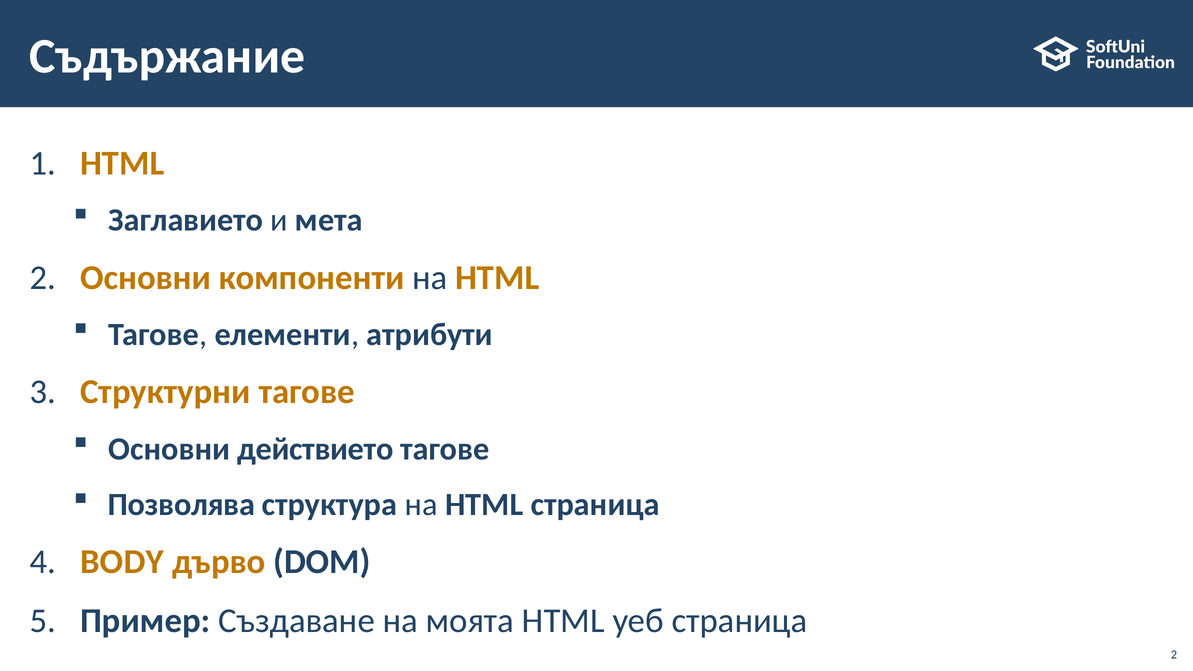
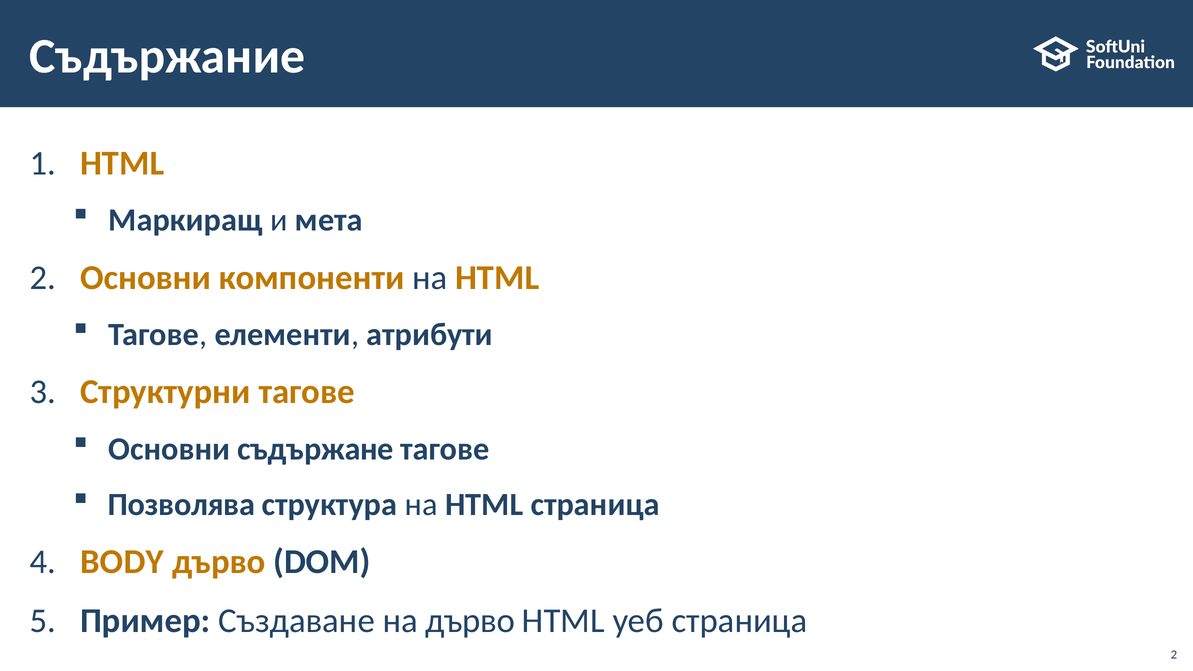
Заглавието: Заглавието -> Маркиращ (186, 220)
действието: действието -> съдържане (315, 449)
на моята: моята -> дърво (470, 621)
